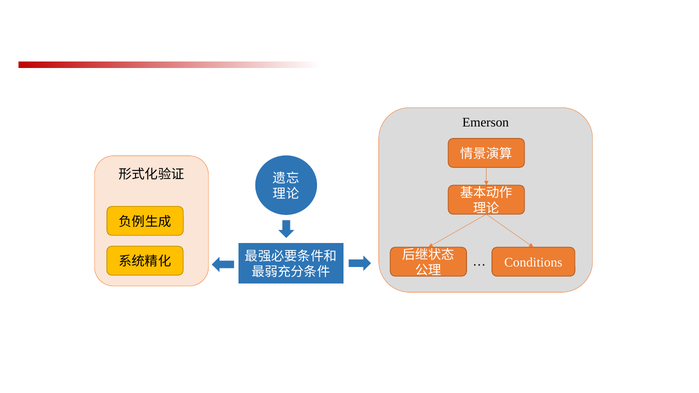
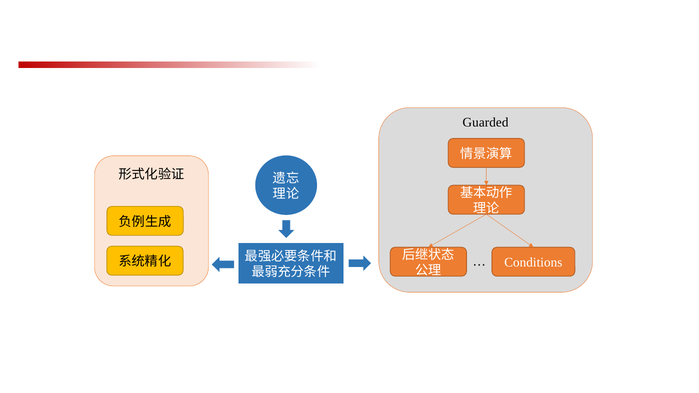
Emerson: Emerson -> Guarded (486, 122)
